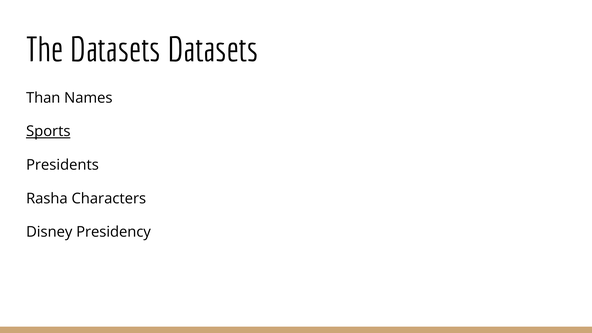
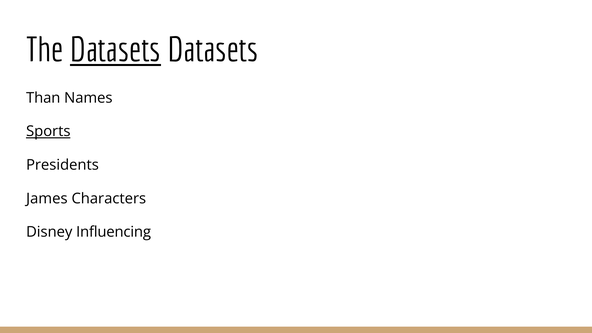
Datasets underline: none -> present (115, 50)
Rasha: Rasha -> James (47, 198)
Presidency: Presidency -> Influencing (114, 232)
